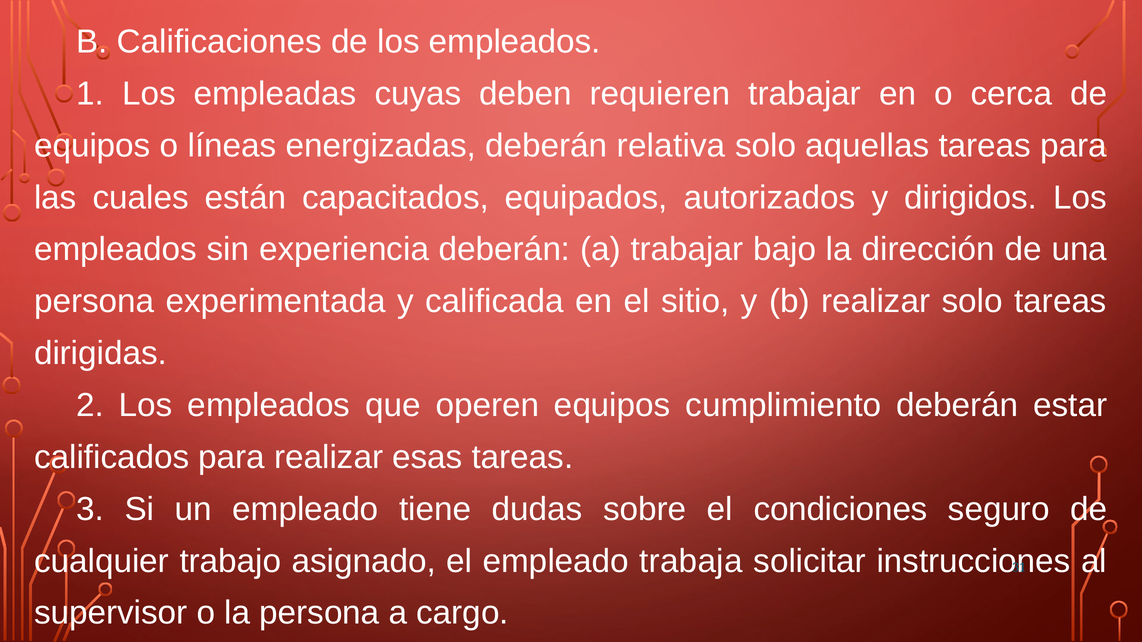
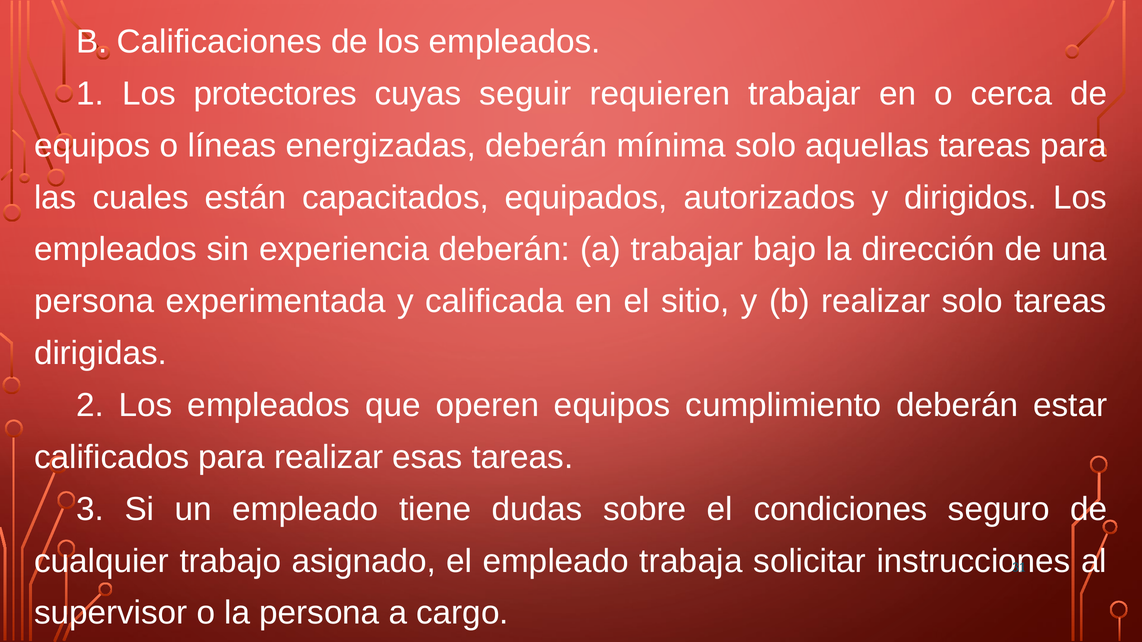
empleadas: empleadas -> protectores (275, 94)
deben: deben -> seguir (526, 94)
relativa: relativa -> mínima (671, 146)
